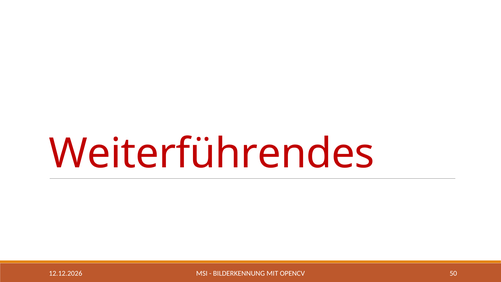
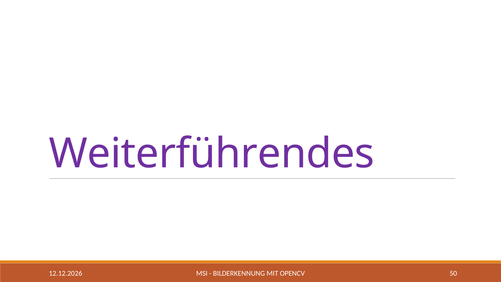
Weiterführendes colour: red -> purple (212, 154)
